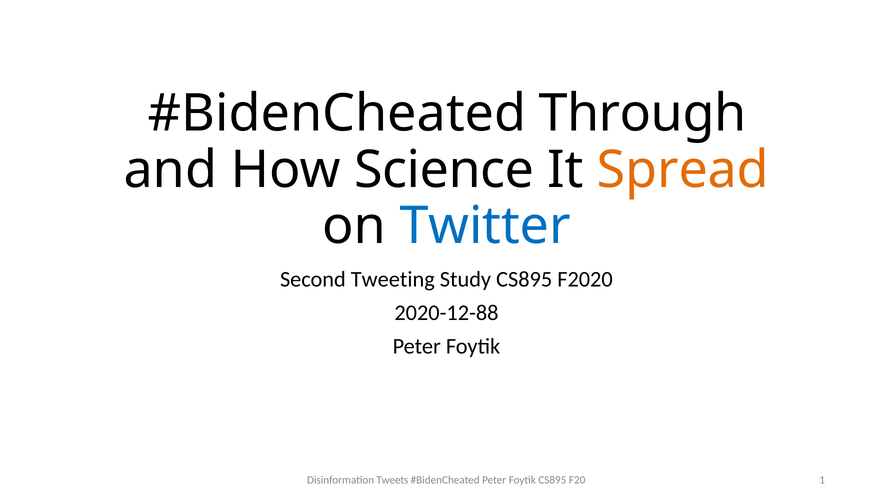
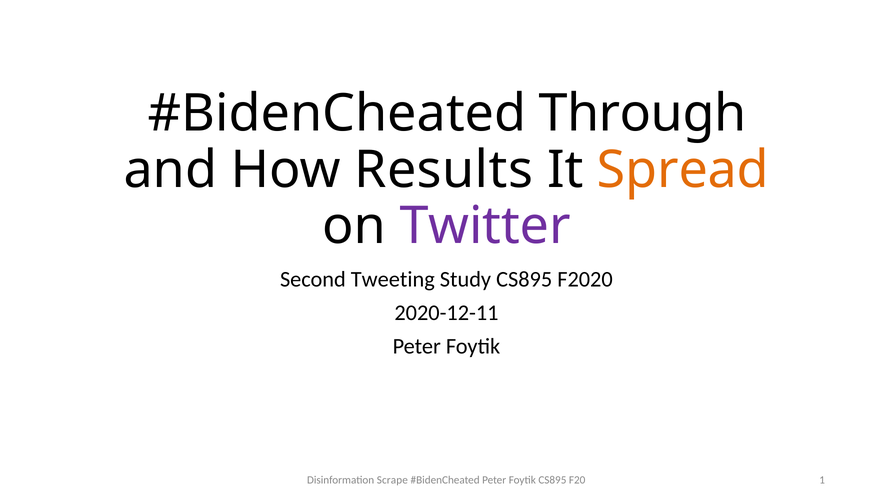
Science: Science -> Results (444, 170)
Twitter colour: blue -> purple (485, 226)
2020-12-88: 2020-12-88 -> 2020-12-11 (446, 313)
Tweets: Tweets -> Scrape (392, 480)
